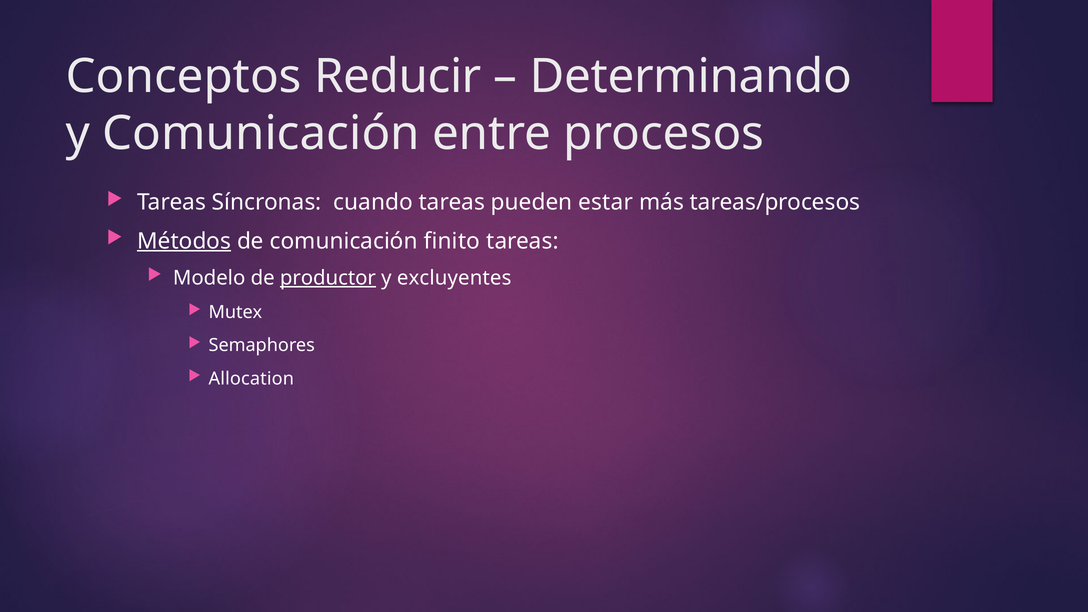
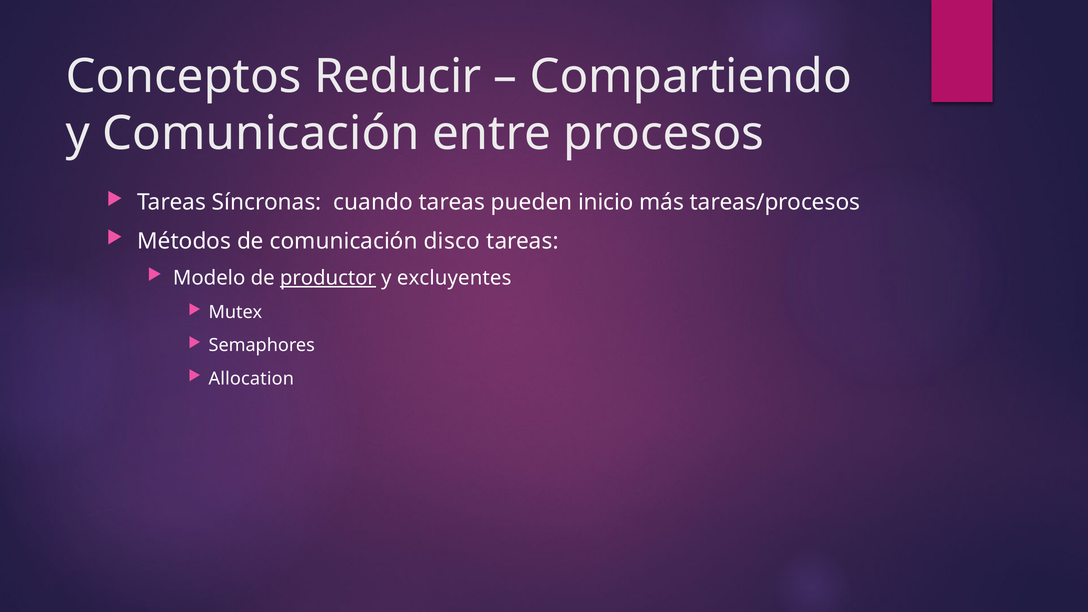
Determinando: Determinando -> Compartiendo (691, 76)
estar: estar -> inicio (606, 202)
Métodos underline: present -> none (184, 241)
finito: finito -> disco (452, 241)
